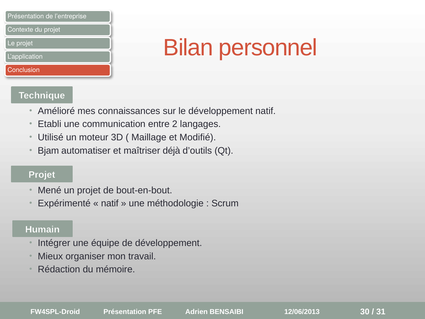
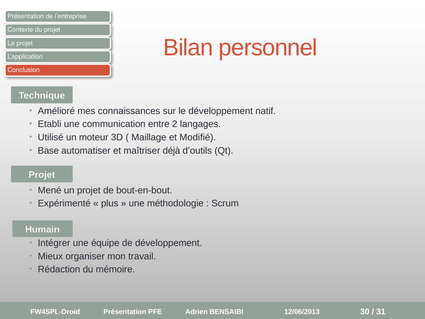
Bjam: Bjam -> Base (48, 151)
natif: natif -> plus (110, 203)
